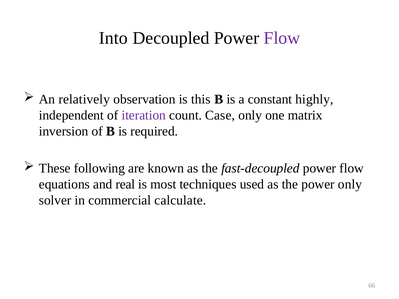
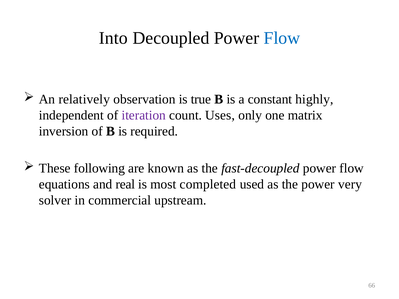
Flow colour: purple -> blue (282, 38)
this: this -> true (201, 99)
Case: Case -> Uses (220, 115)
techniques: techniques -> completed (208, 184)
power only: only -> very (350, 184)
calculate: calculate -> upstream (180, 200)
